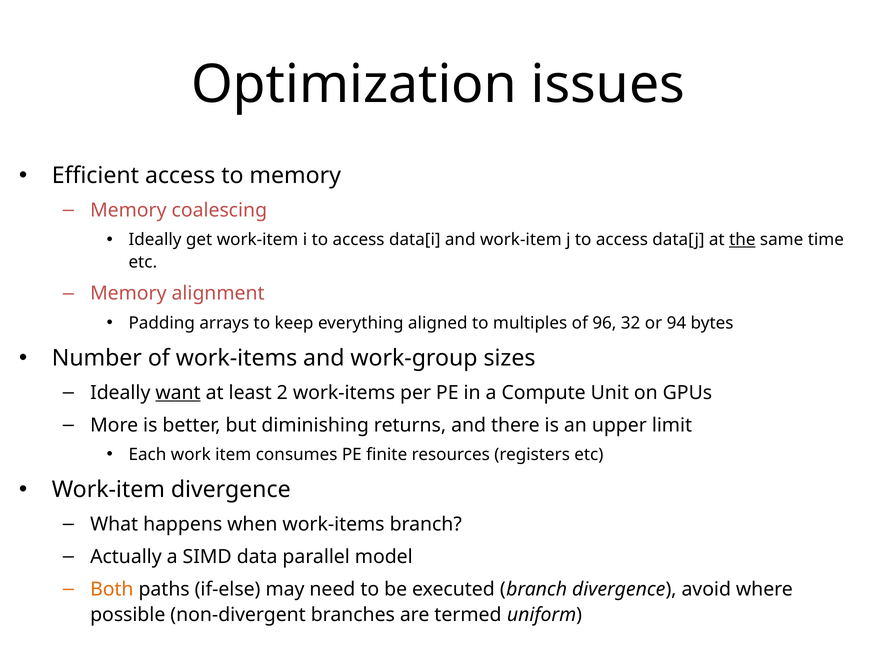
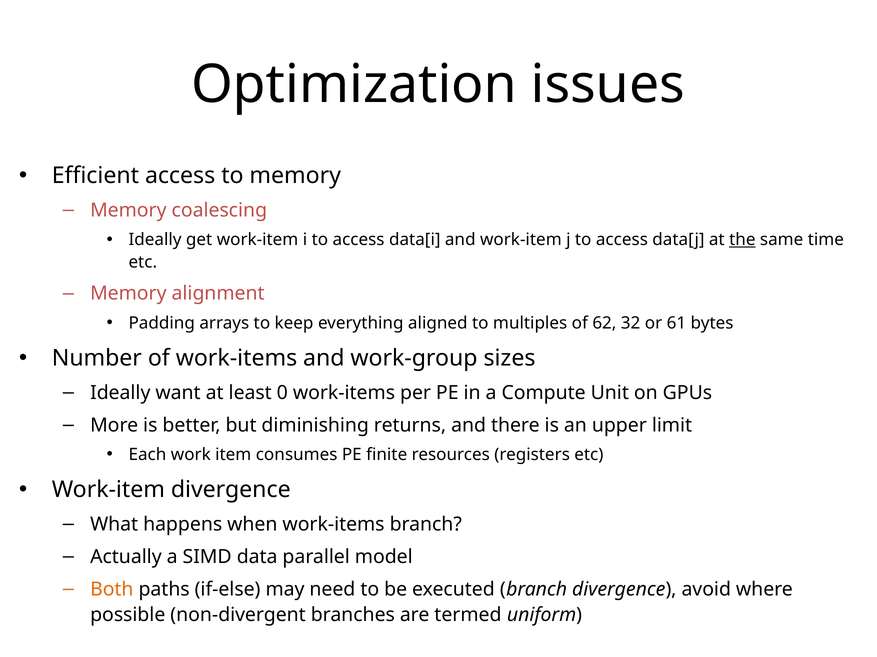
96: 96 -> 62 (604, 324)
94: 94 -> 61 (676, 324)
want underline: present -> none (178, 393)
2: 2 -> 0 (282, 393)
